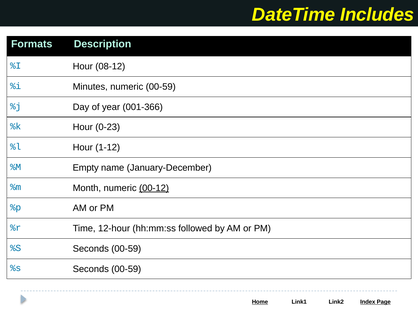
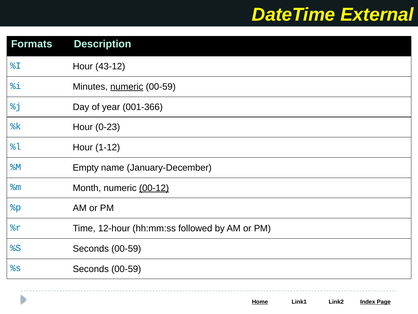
Includes: Includes -> External (377, 15)
08-12: 08-12 -> 43-12 (110, 66)
numeric underline: none -> present (127, 87)
